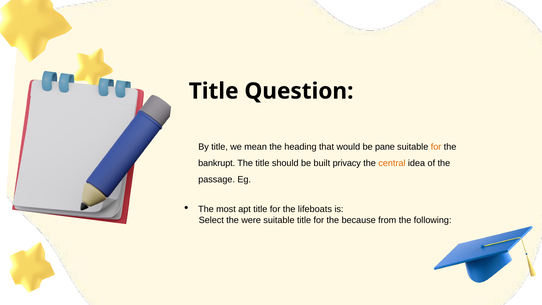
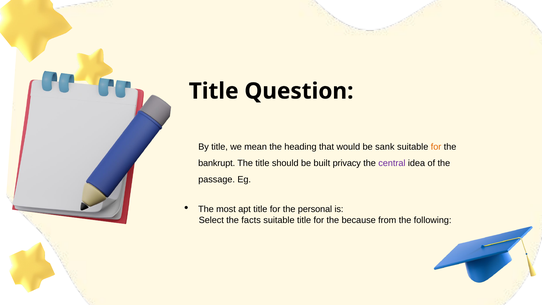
pane: pane -> sank (385, 147)
central colour: orange -> purple (392, 163)
lifeboats: lifeboats -> personal (315, 209)
were: were -> facts (251, 220)
